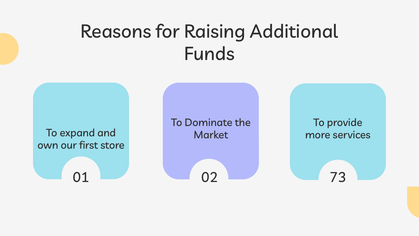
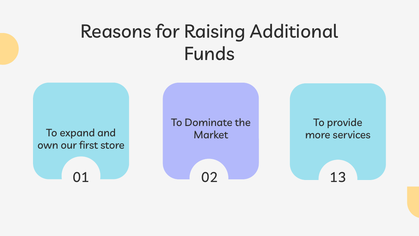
73: 73 -> 13 (338, 177)
